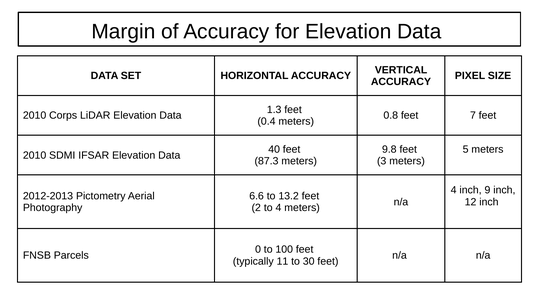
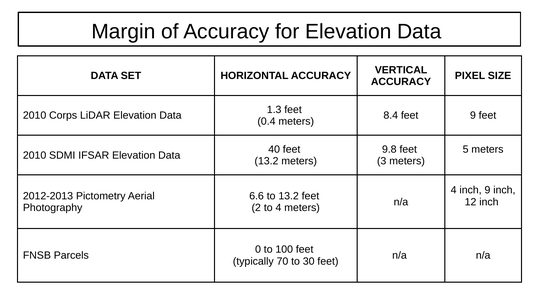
0.8: 0.8 -> 8.4 (391, 116)
feet 7: 7 -> 9 (473, 116)
87.3: 87.3 -> 13.2 (267, 161)
11: 11 -> 70 (282, 261)
